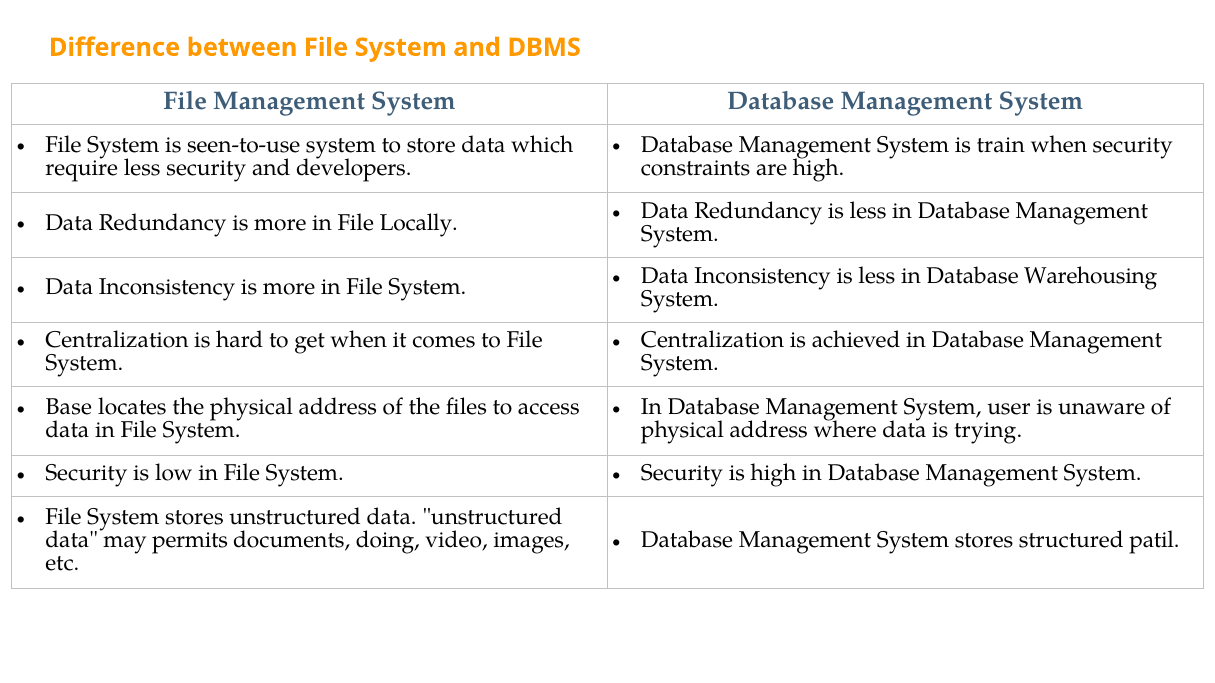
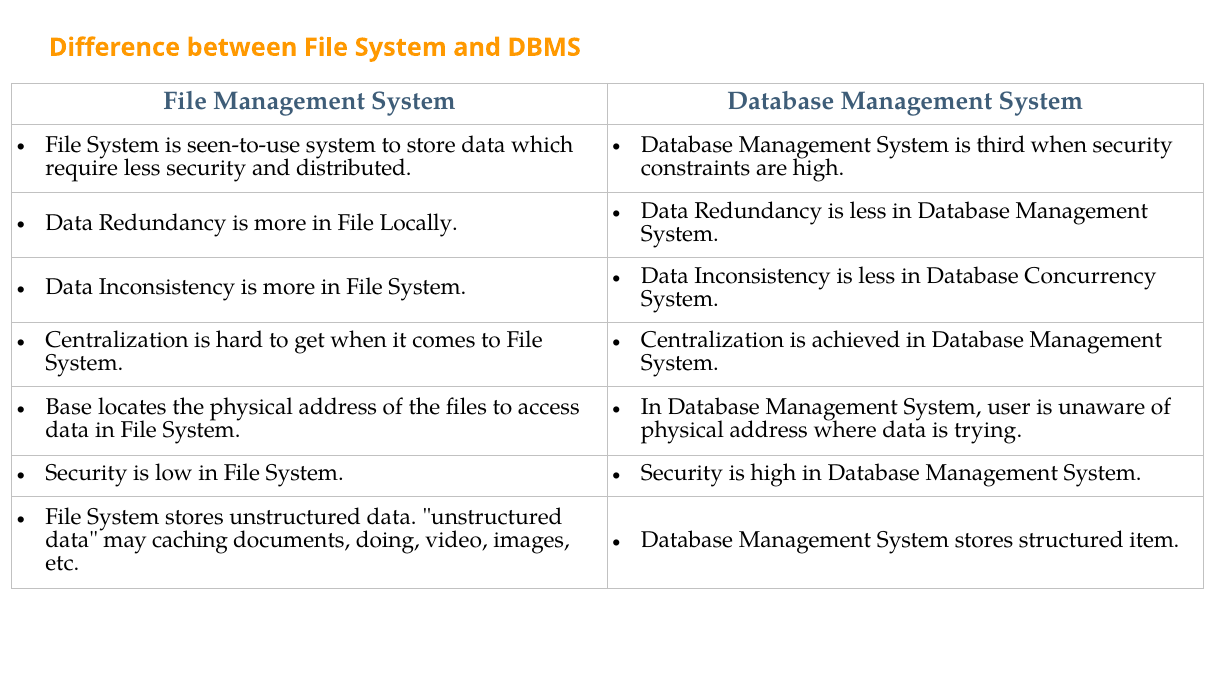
train: train -> third (1001, 145)
developers: developers -> distributed (354, 168)
Warehousing: Warehousing -> Concurrency (1091, 276)
patil: patil -> item (1154, 540)
permits: permits -> caching (190, 540)
